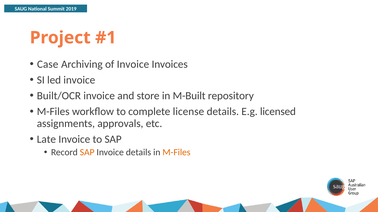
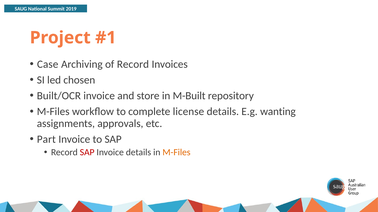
of Invoice: Invoice -> Record (133, 64)
led invoice: invoice -> chosen (79, 80)
licensed: licensed -> wanting (278, 112)
Late: Late -> Part (46, 140)
SAP colour: orange -> red (87, 153)
